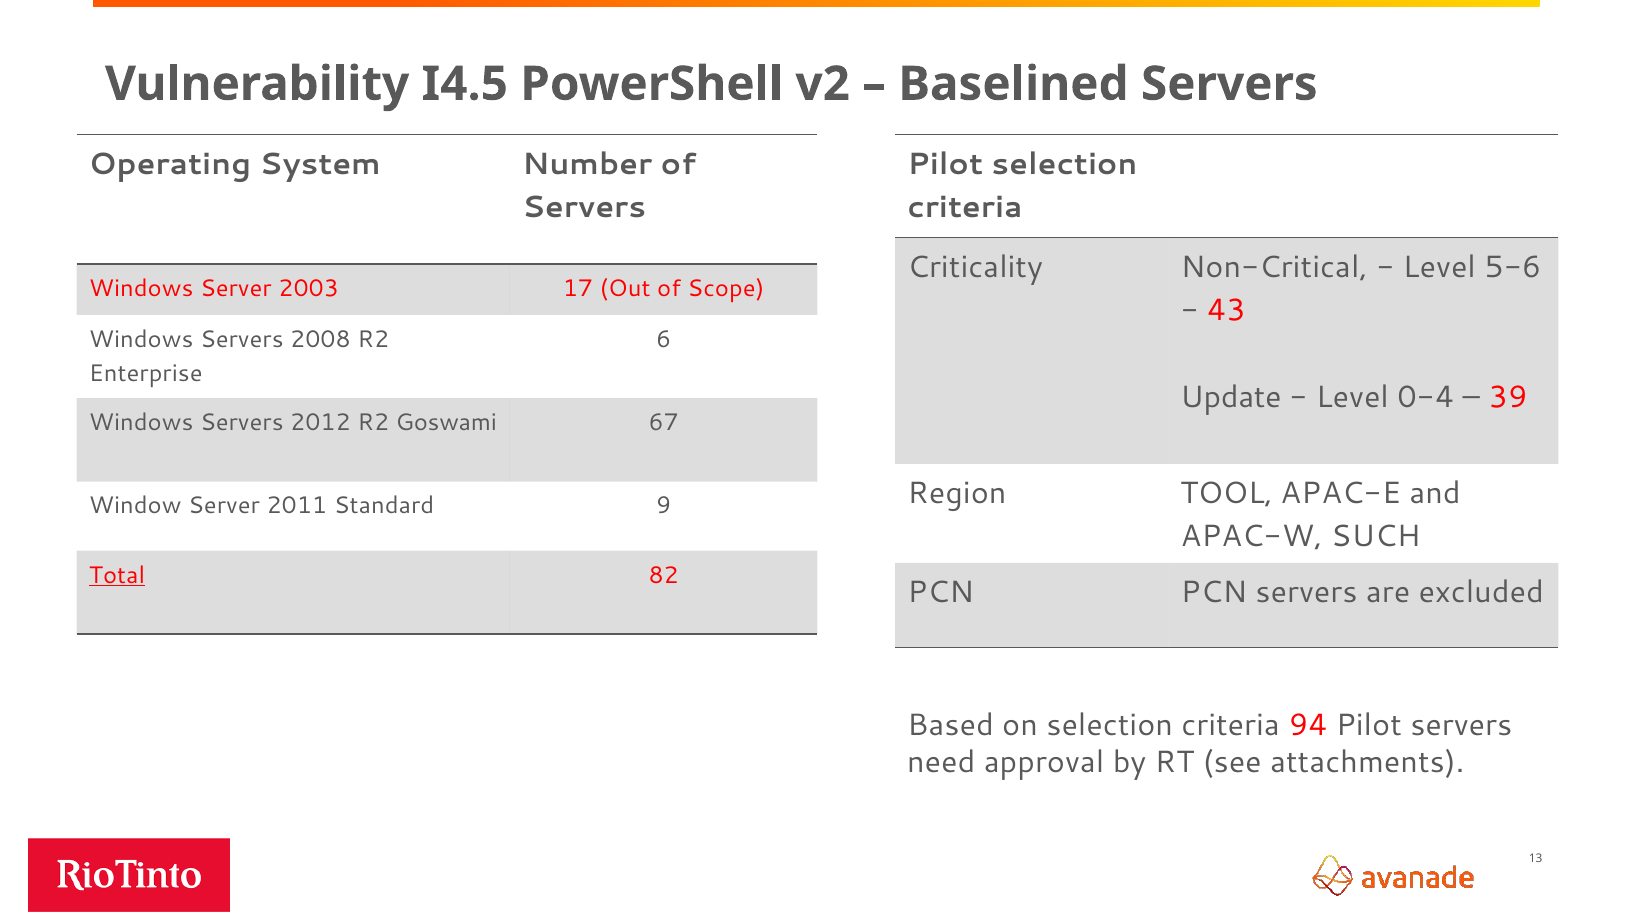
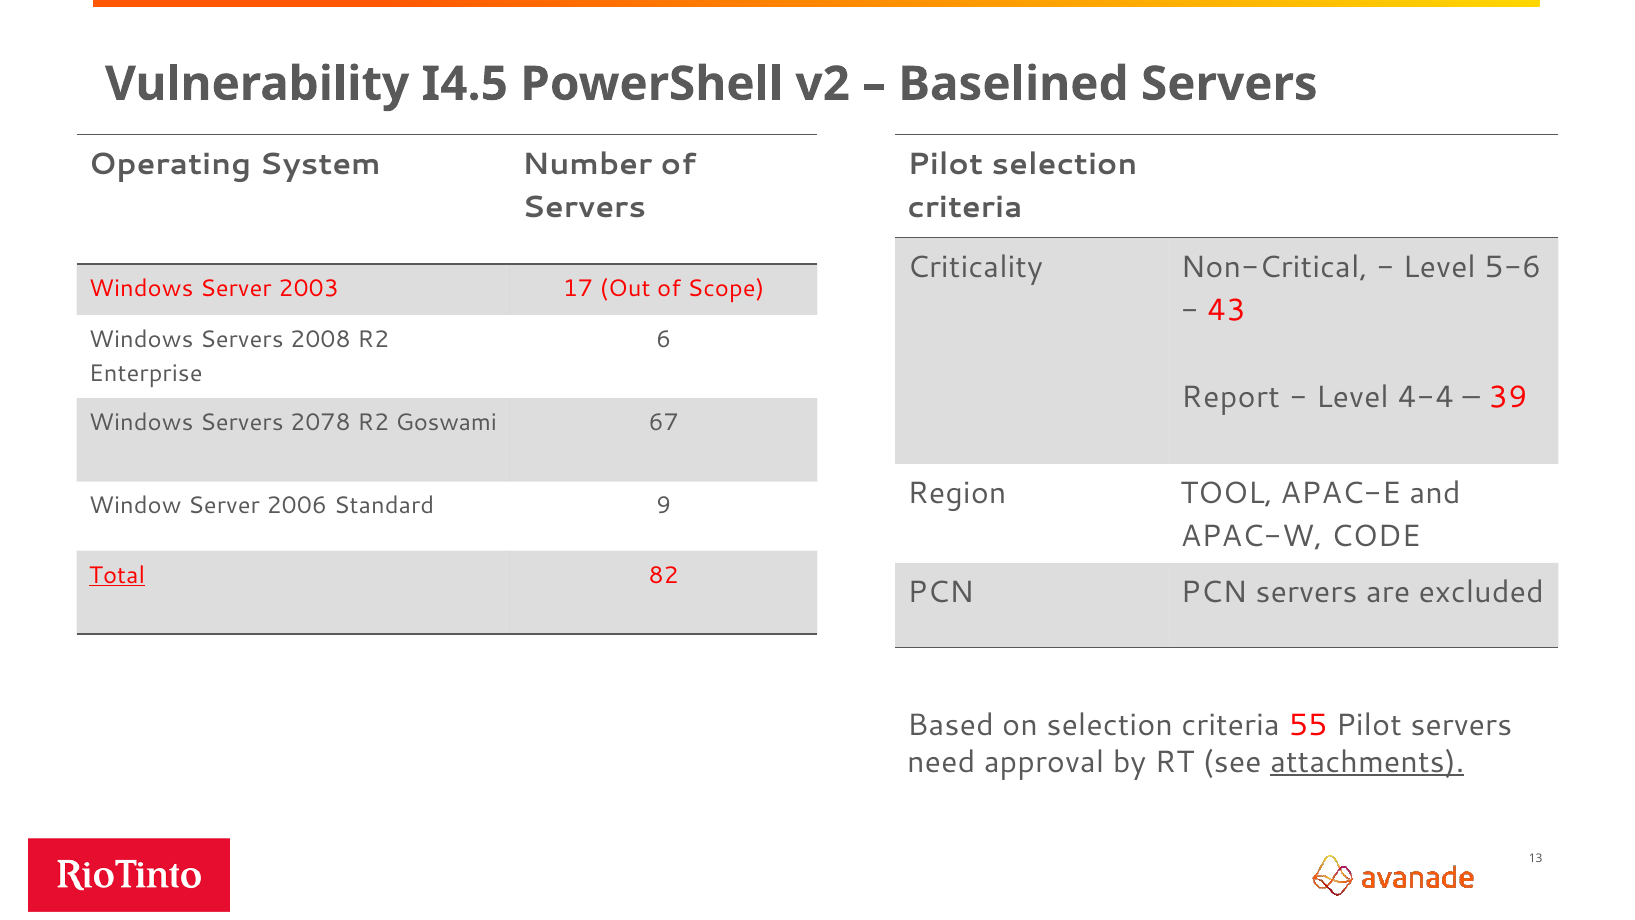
Update: Update -> Report (1231, 397)
0-4: 0-4 -> 4-4 (1426, 397)
2012: 2012 -> 2078 (320, 423)
2011: 2011 -> 2006 (297, 506)
SUCH: SUCH -> CODE (1376, 537)
94: 94 -> 55 (1308, 725)
attachments underline: none -> present (1367, 762)
